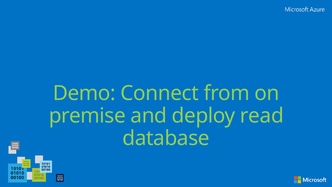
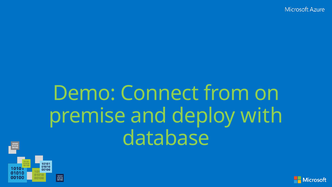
read: read -> with (262, 116)
